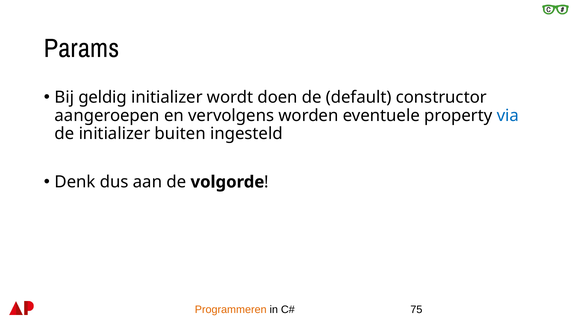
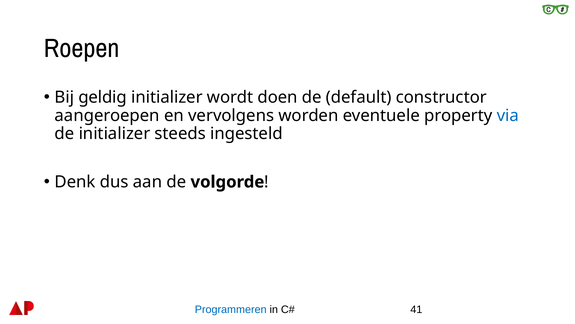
Params: Params -> Roepen (82, 48)
buiten: buiten -> steeds (180, 133)
Programmeren colour: orange -> blue (231, 309)
75: 75 -> 41 (416, 309)
